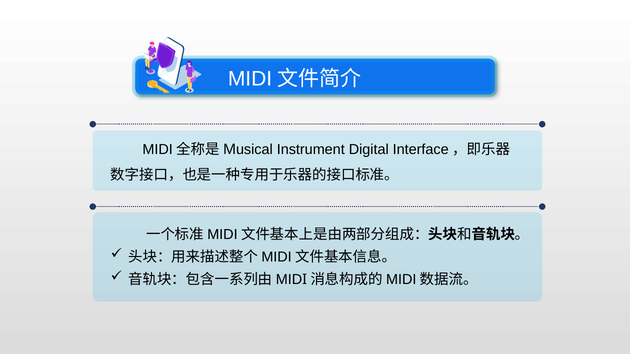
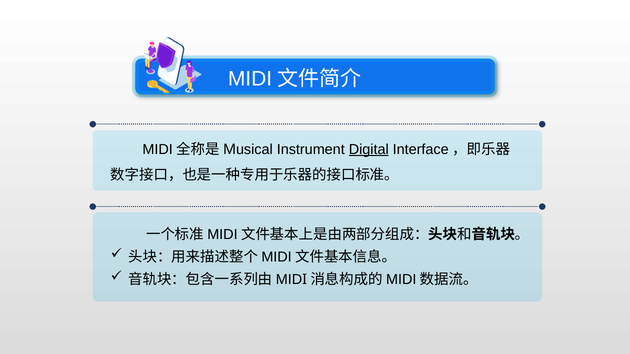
Digital underline: none -> present (369, 149)
